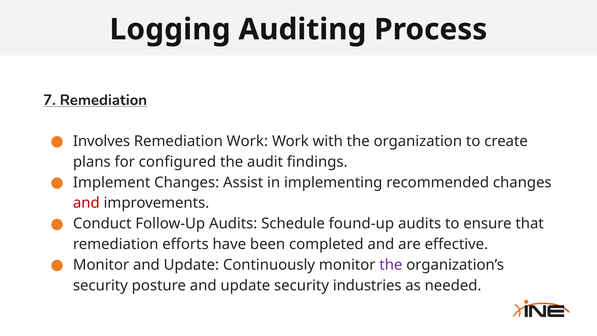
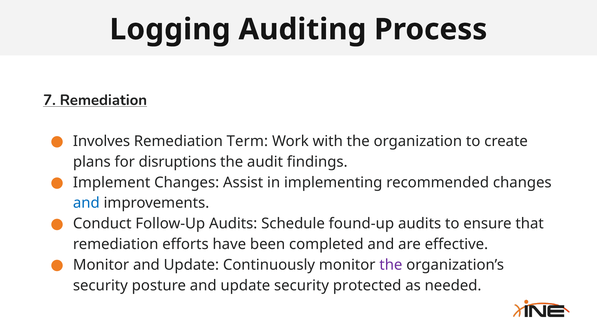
Remediation Work: Work -> Term (247, 141)
configured: configured -> disruptions (178, 162)
and colour: red -> blue (86, 203)
industries: industries -> protected (367, 285)
